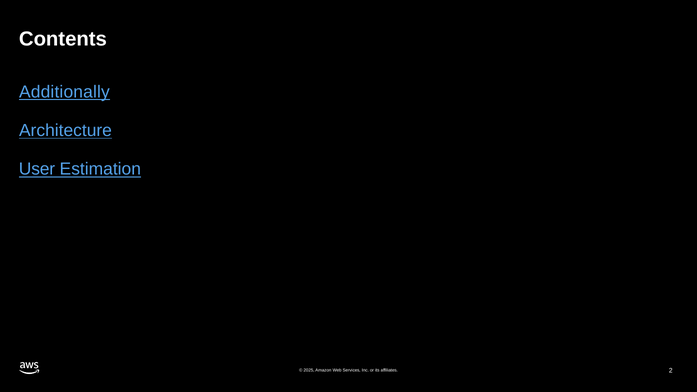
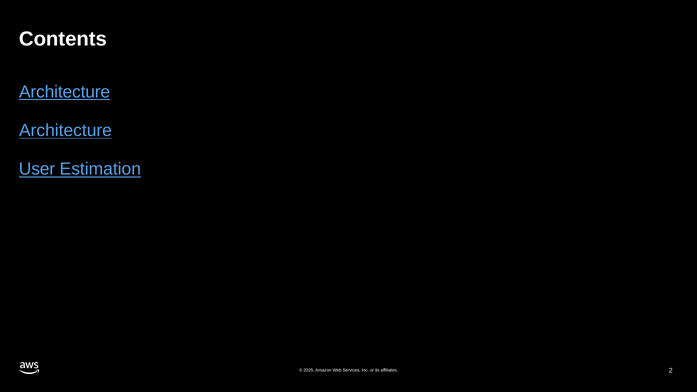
Additionally: Additionally -> Architecture (65, 92)
